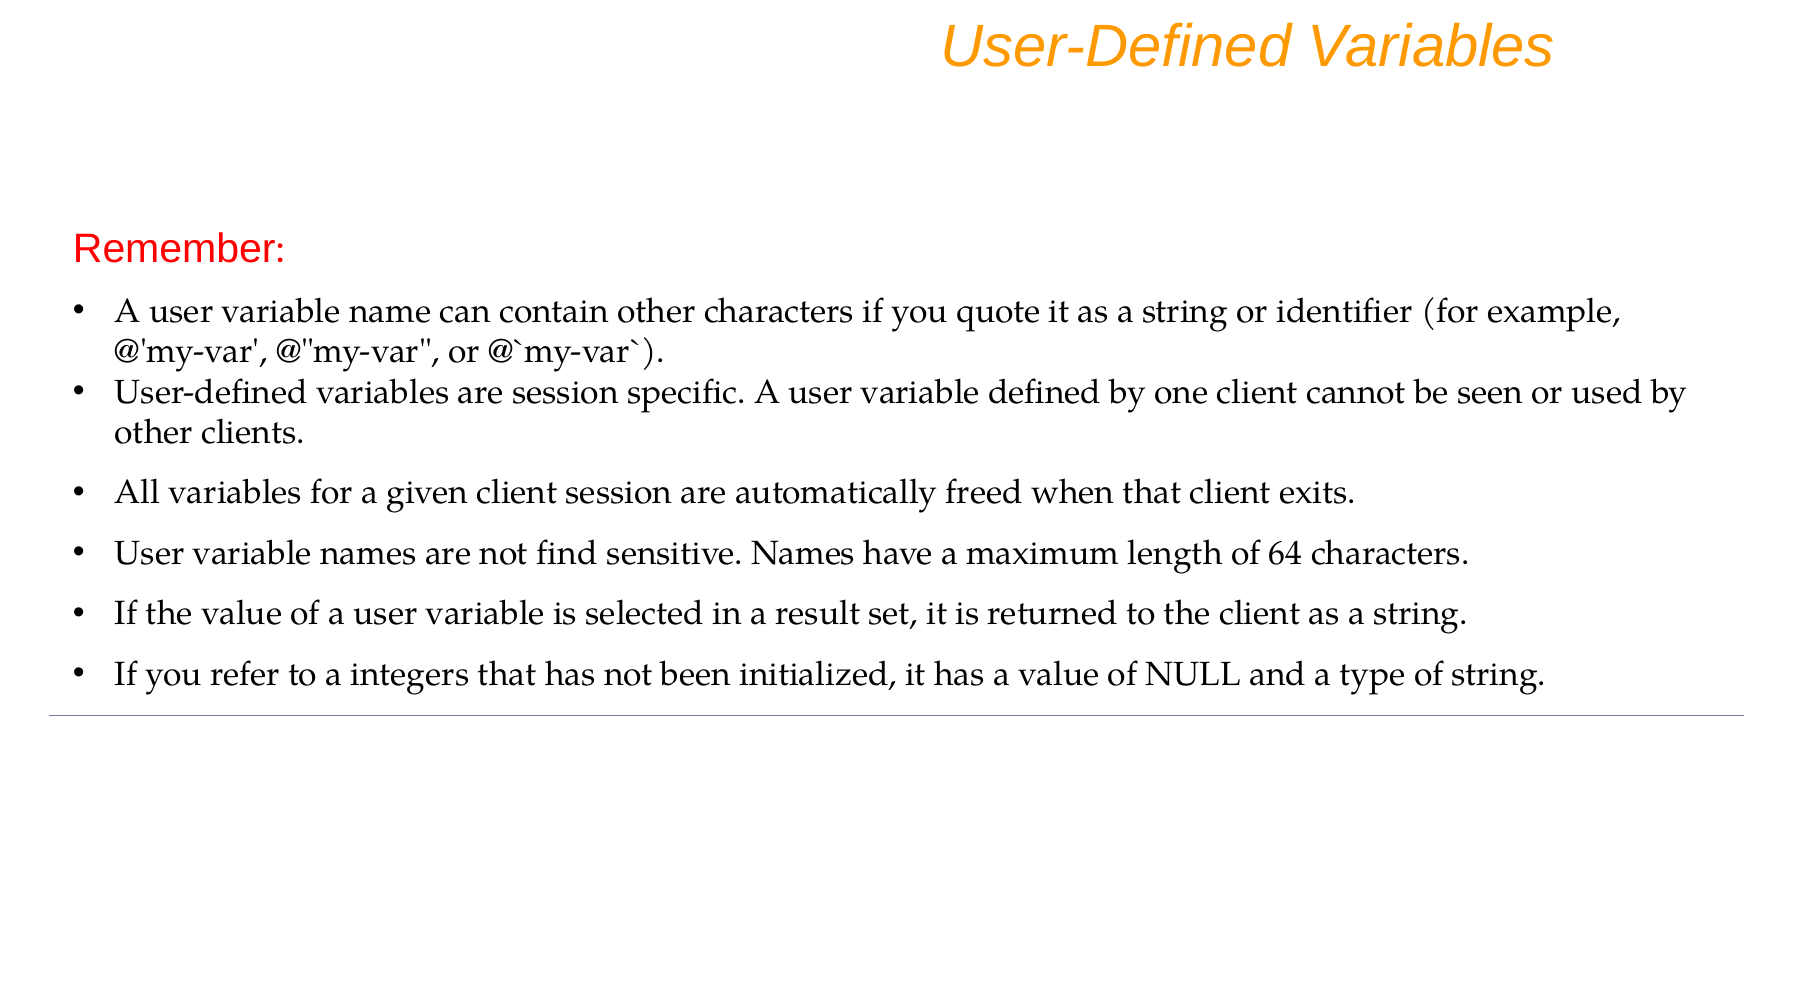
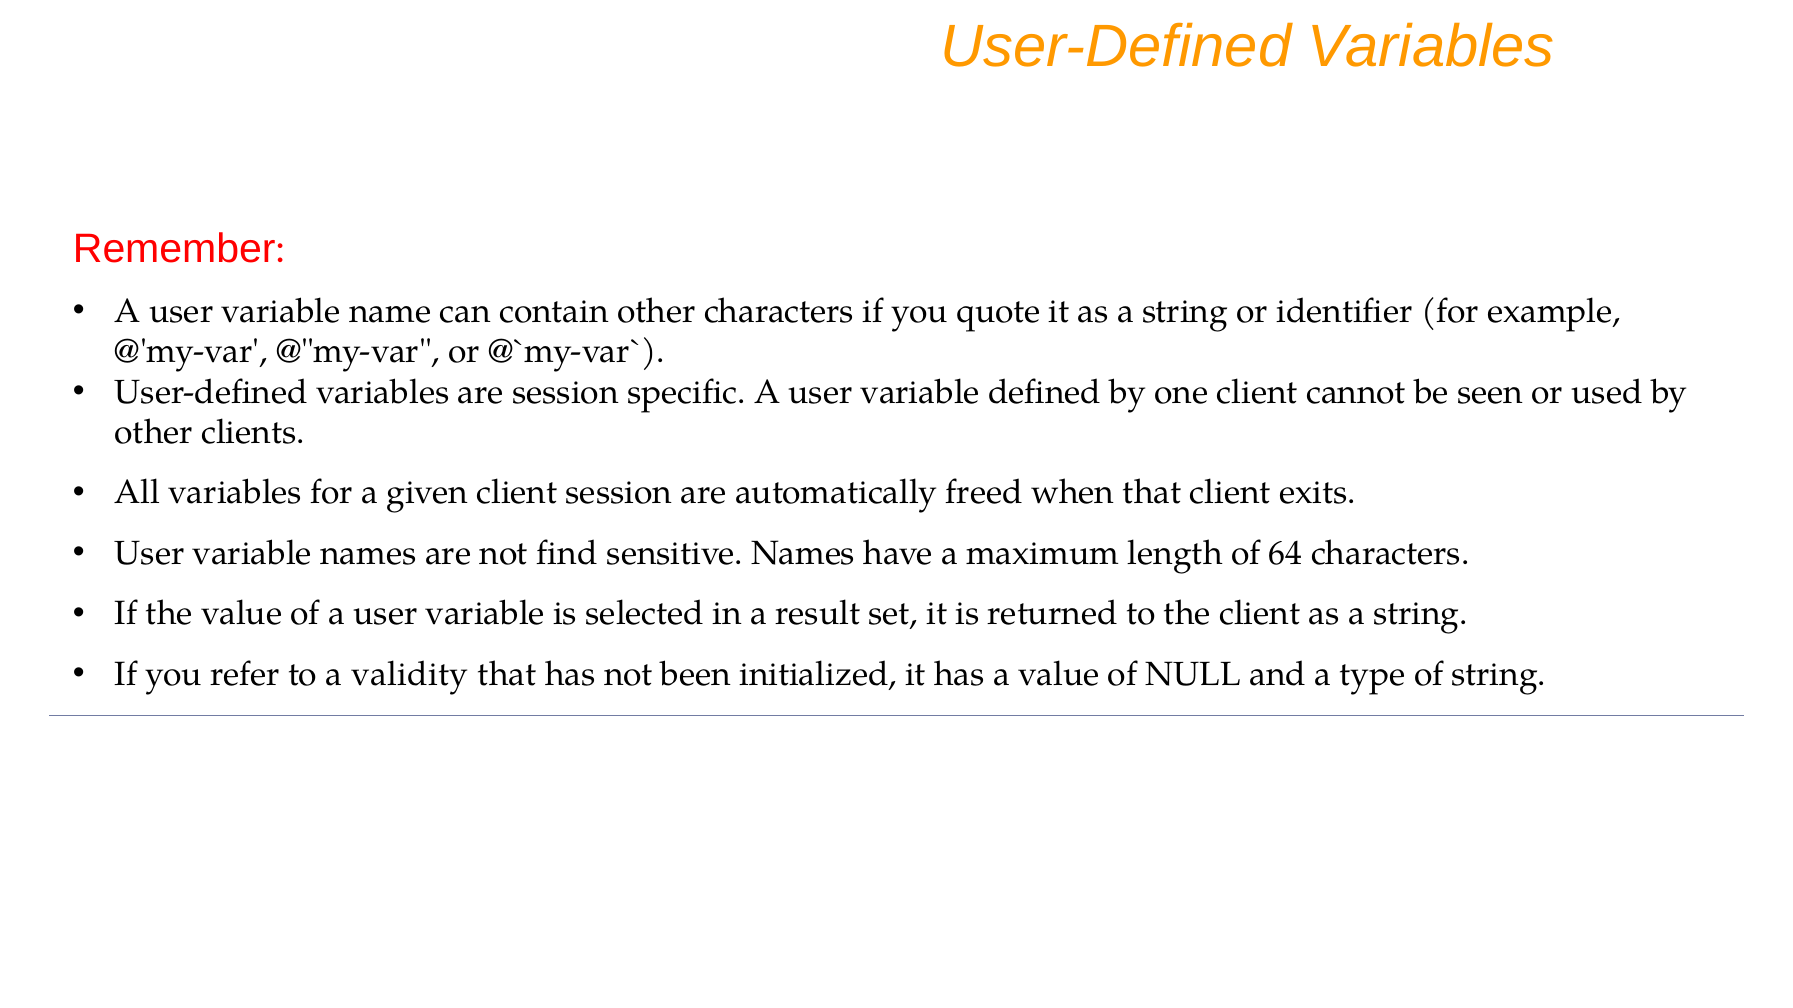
integers: integers -> validity (410, 675)
